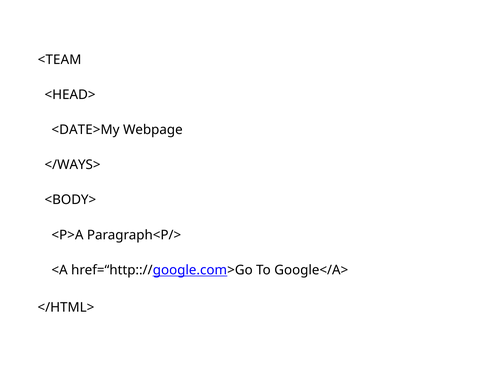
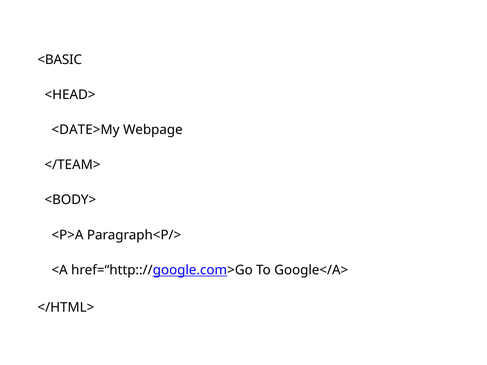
<TEAM: <TEAM -> <BASIC (60, 60)
</WAYS>: </WAYS> -> </TEAM> (72, 165)
